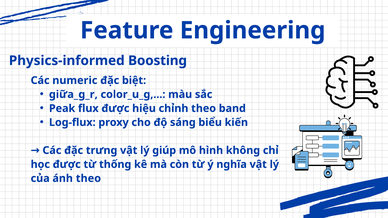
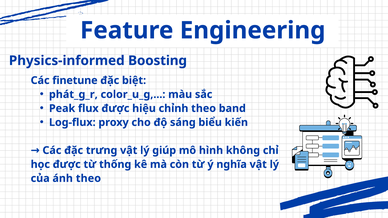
numeric: numeric -> finetune (75, 80)
giữa_g_r: giữa_g_r -> phát_g_r (73, 95)
